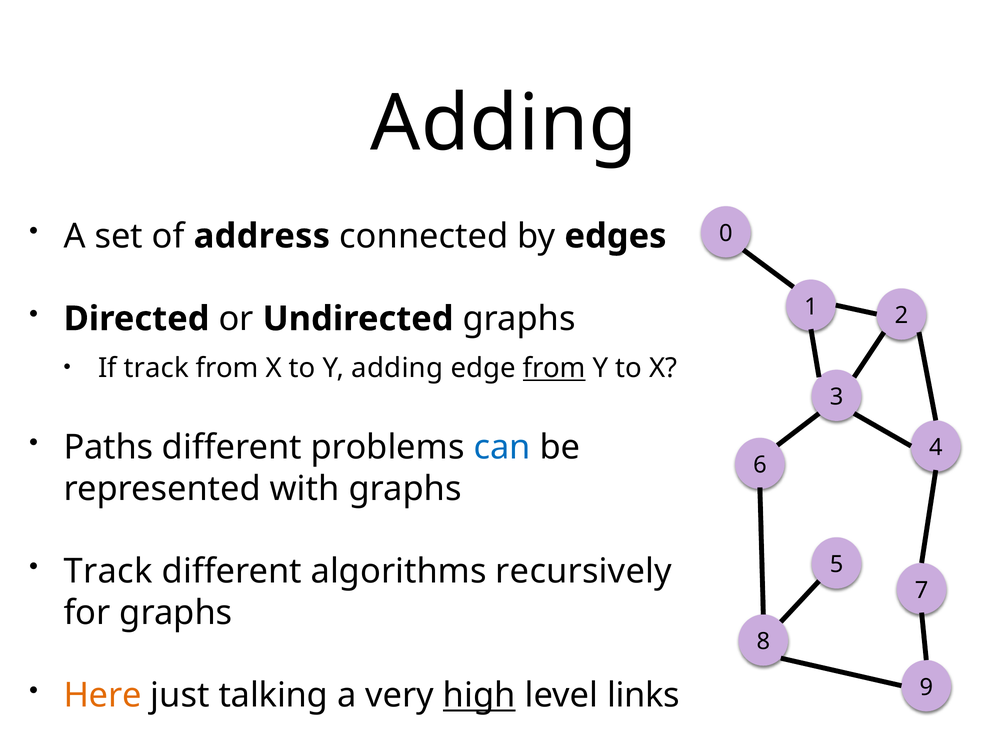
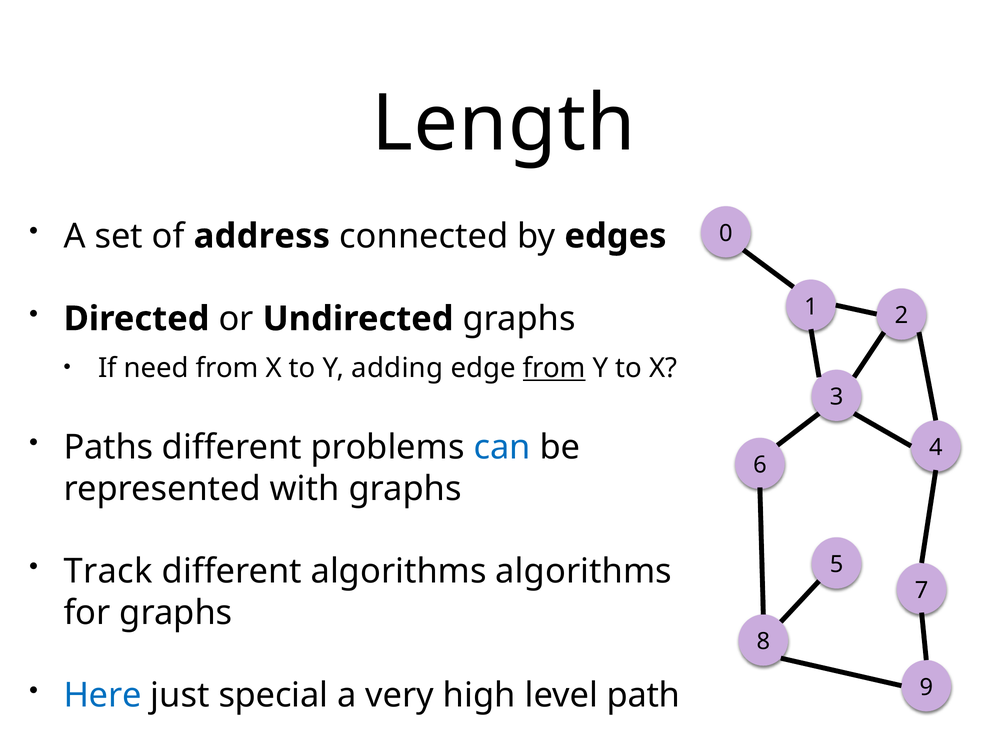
Adding: Adding -> Length (504, 124)
If track: track -> need (156, 368)
algorithms recursively: recursively -> algorithms (584, 572)
Here colour: orange -> blue (103, 696)
talking: talking -> special (273, 696)
high underline: present -> none (479, 696)
links: links -> path (643, 696)
